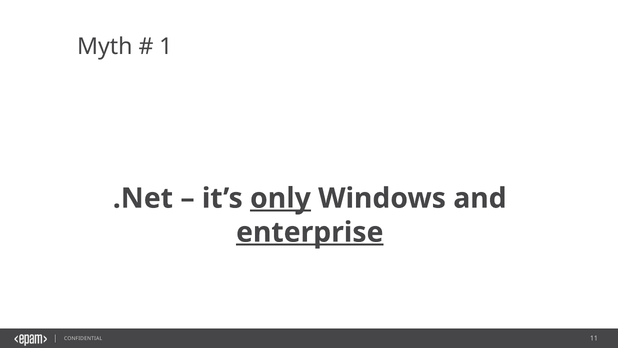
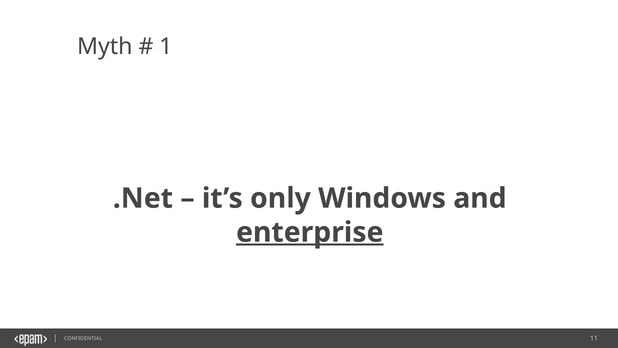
only underline: present -> none (280, 198)
